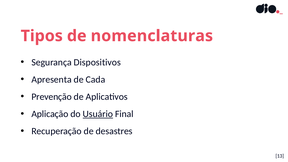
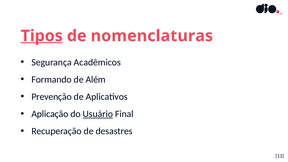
Tipos underline: none -> present (42, 36)
Dispositivos: Dispositivos -> Acadêmicos (97, 62)
Apresenta: Apresenta -> Formando (52, 79)
Cada: Cada -> Além (96, 79)
